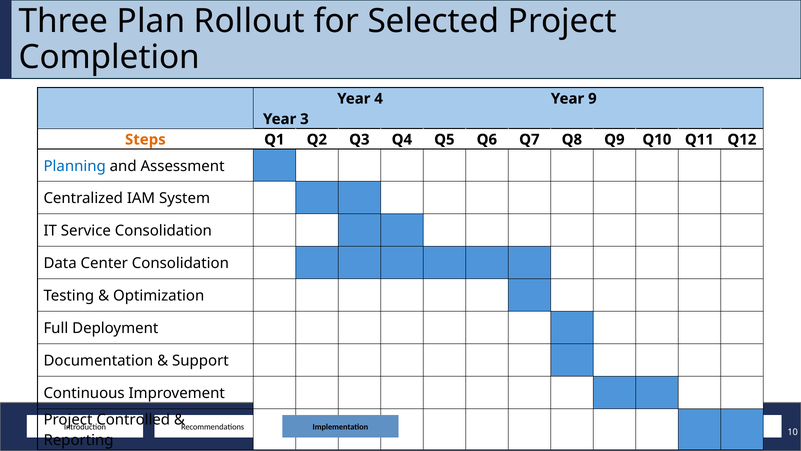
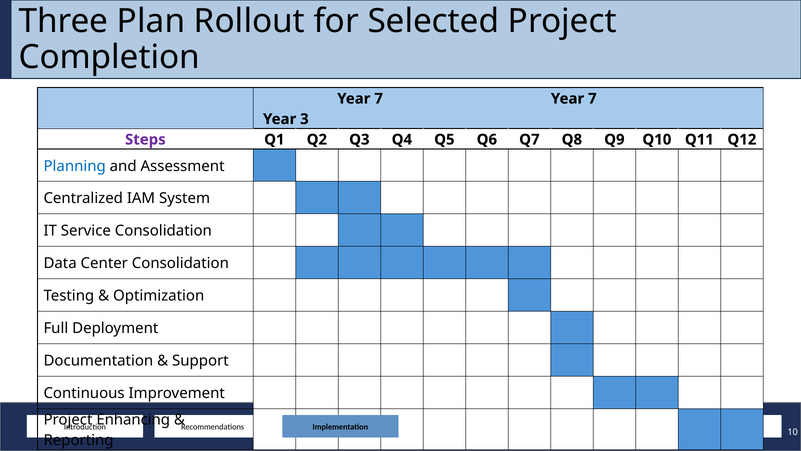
4: 4 -> 7 (379, 99)
9: 9 -> 7 (592, 99)
Steps colour: orange -> purple (145, 139)
Controlled: Controlled -> Enhancing (133, 419)
